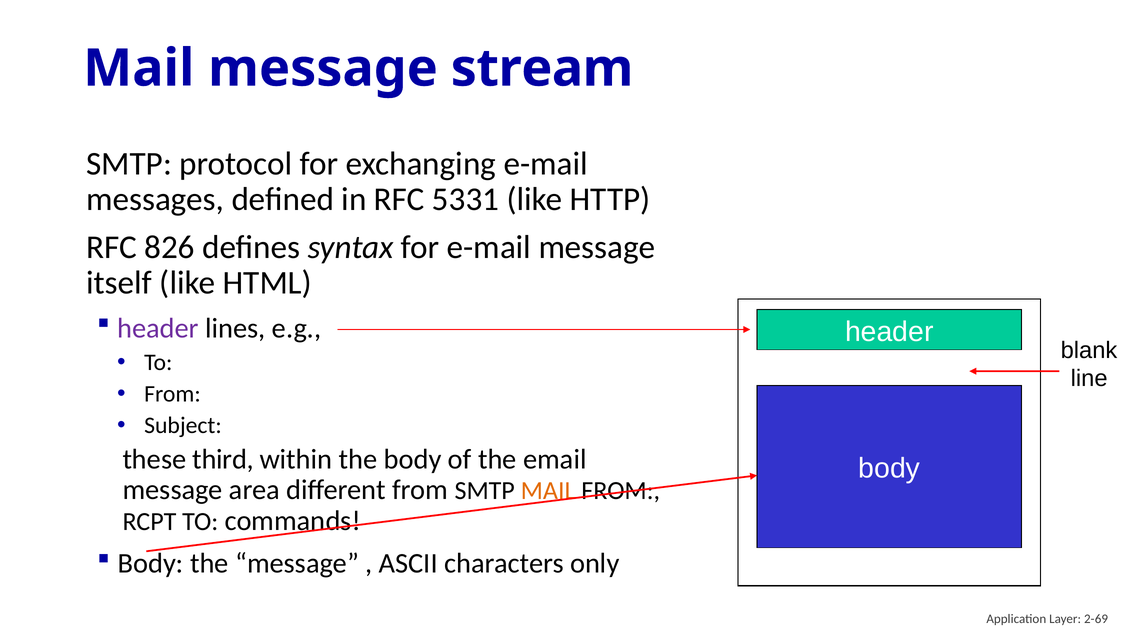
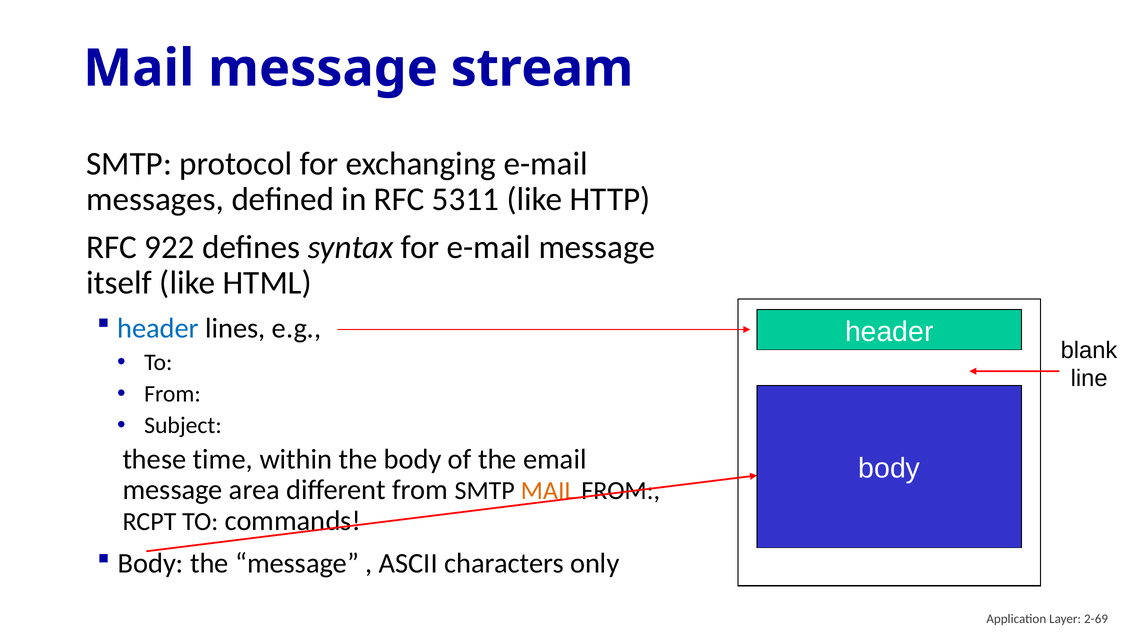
5331: 5331 -> 5311 (466, 199)
826: 826 -> 922 (169, 247)
header colour: purple -> blue (158, 328)
third: third -> time (223, 459)
